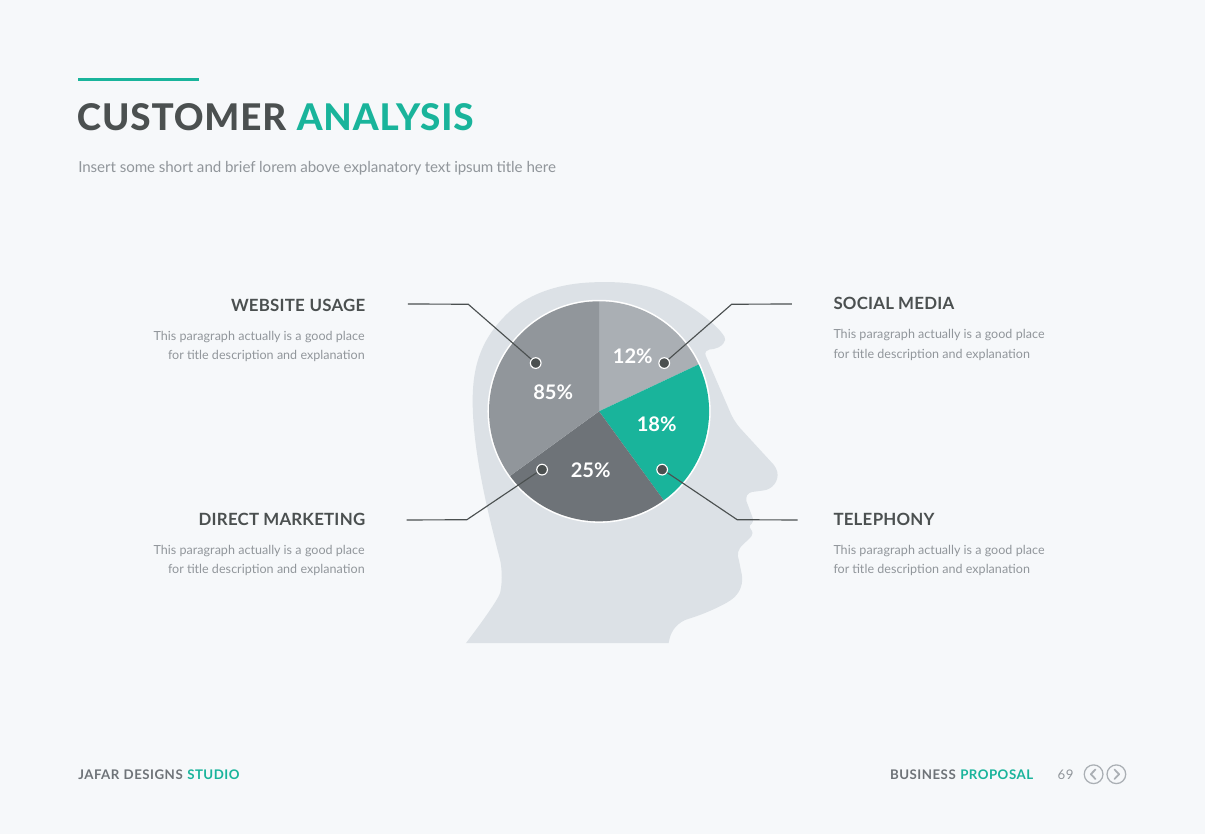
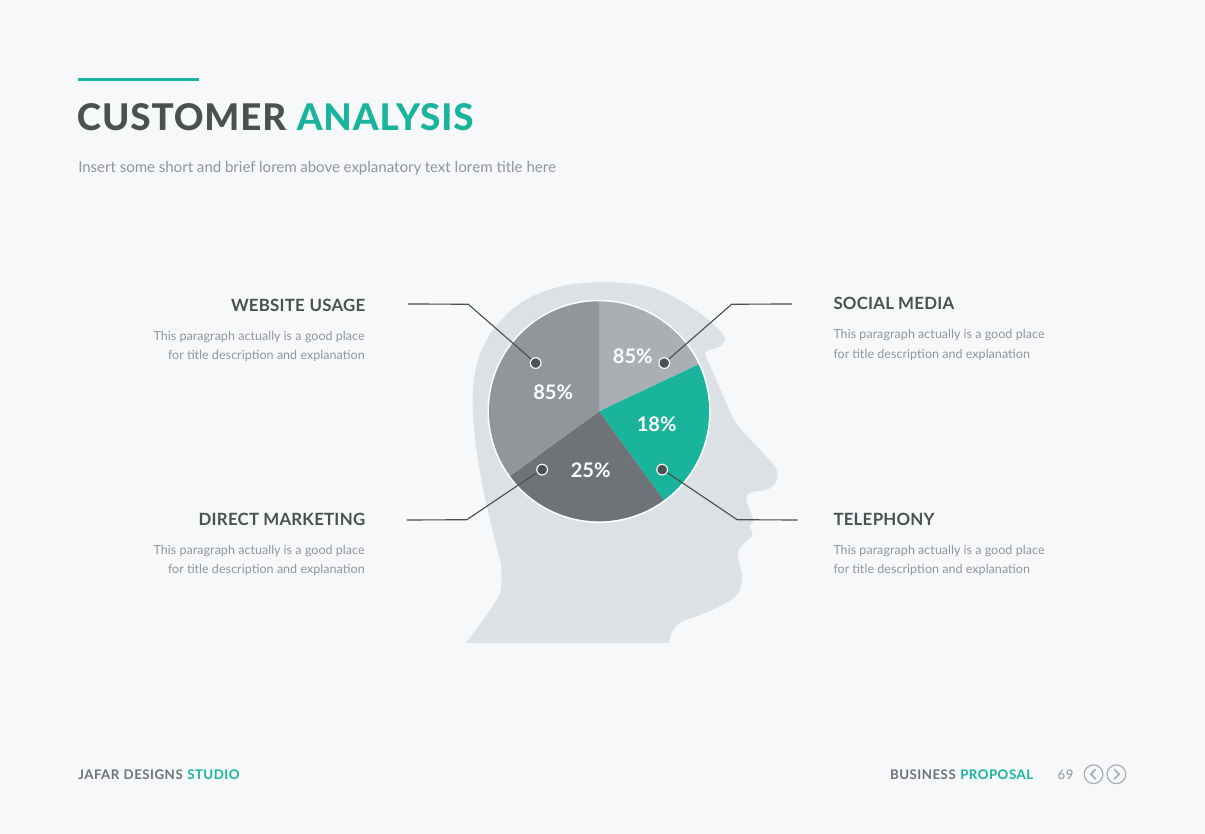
text ipsum: ipsum -> lorem (474, 168)
12%: 12% -> 85% (633, 357)
